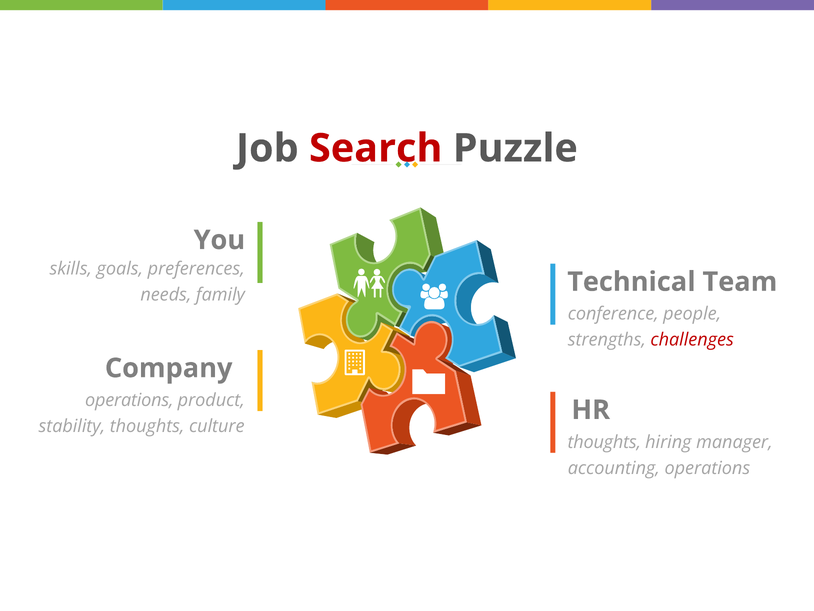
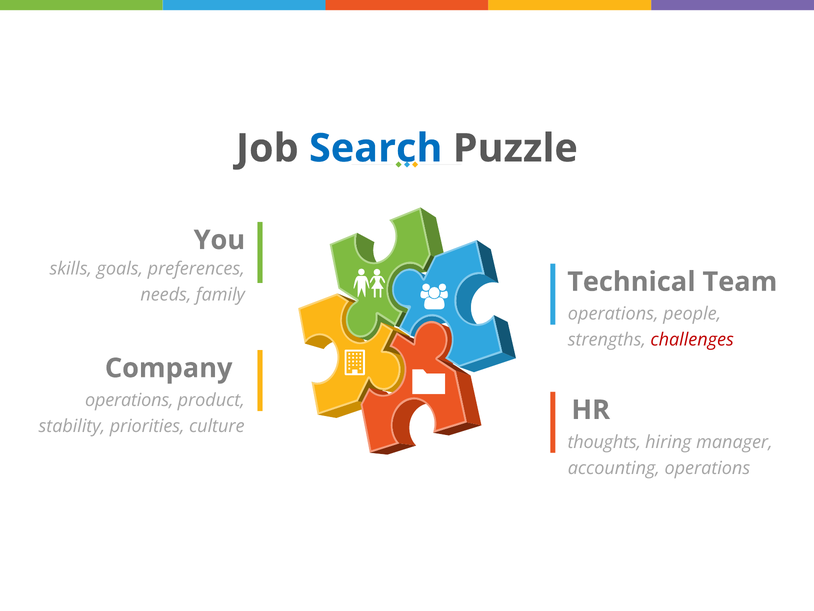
Search colour: red -> blue (376, 148)
conference: conference -> operations (613, 314)
stability thoughts: thoughts -> priorities (147, 426)
